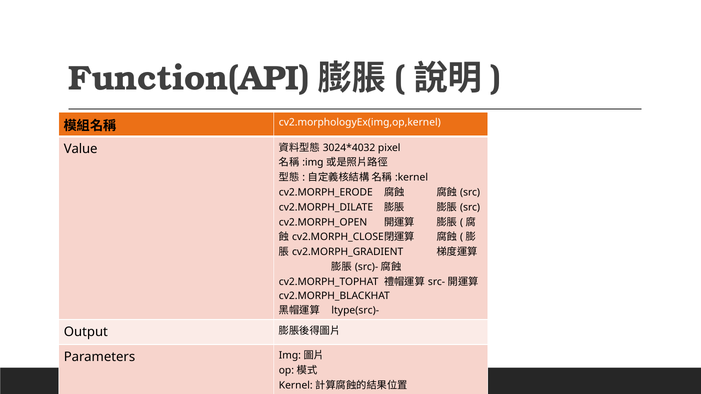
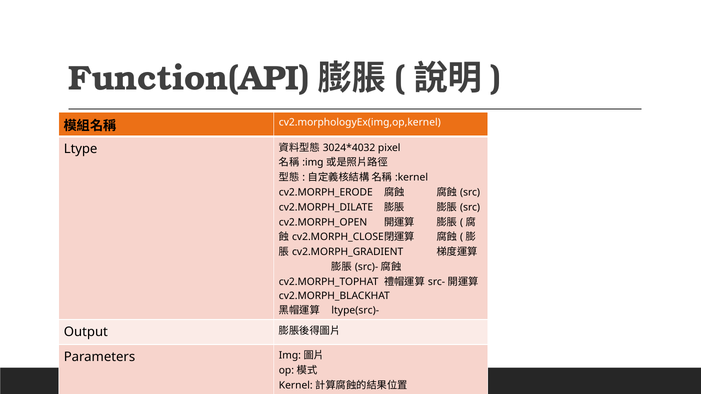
Value: Value -> Ltype (81, 149)
